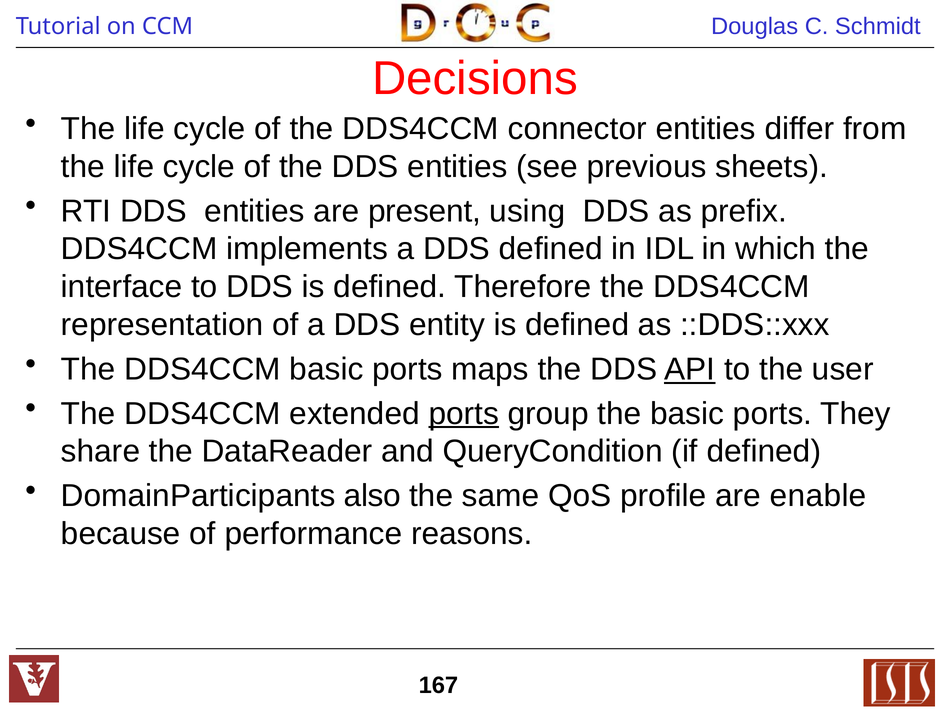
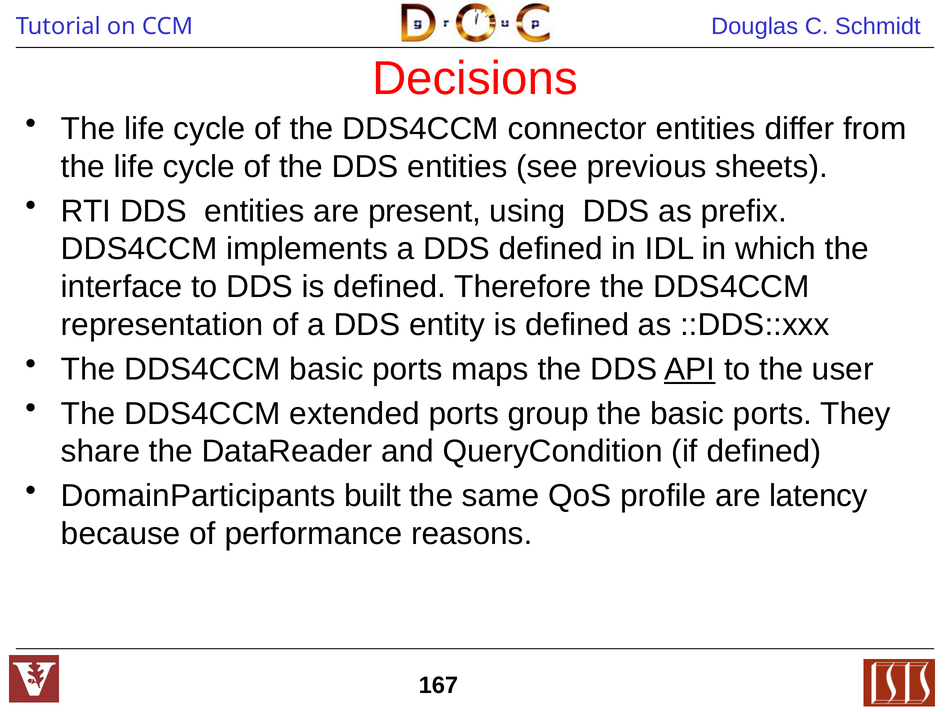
ports underline: present -> none (464, 414)
also: also -> built (372, 496)
enable: enable -> latency (818, 496)
